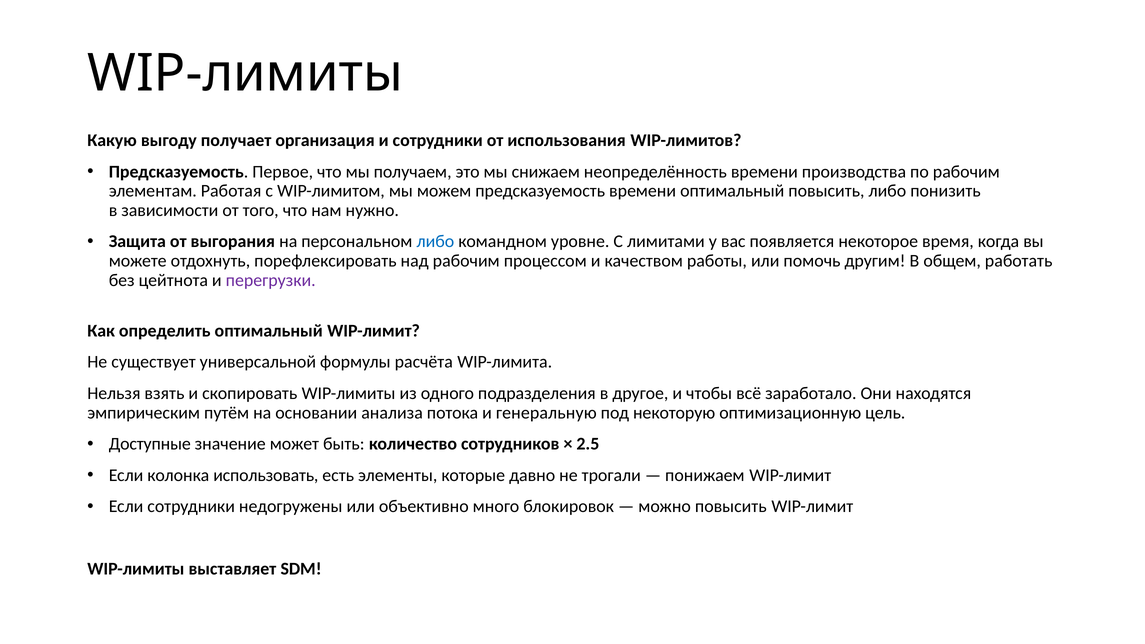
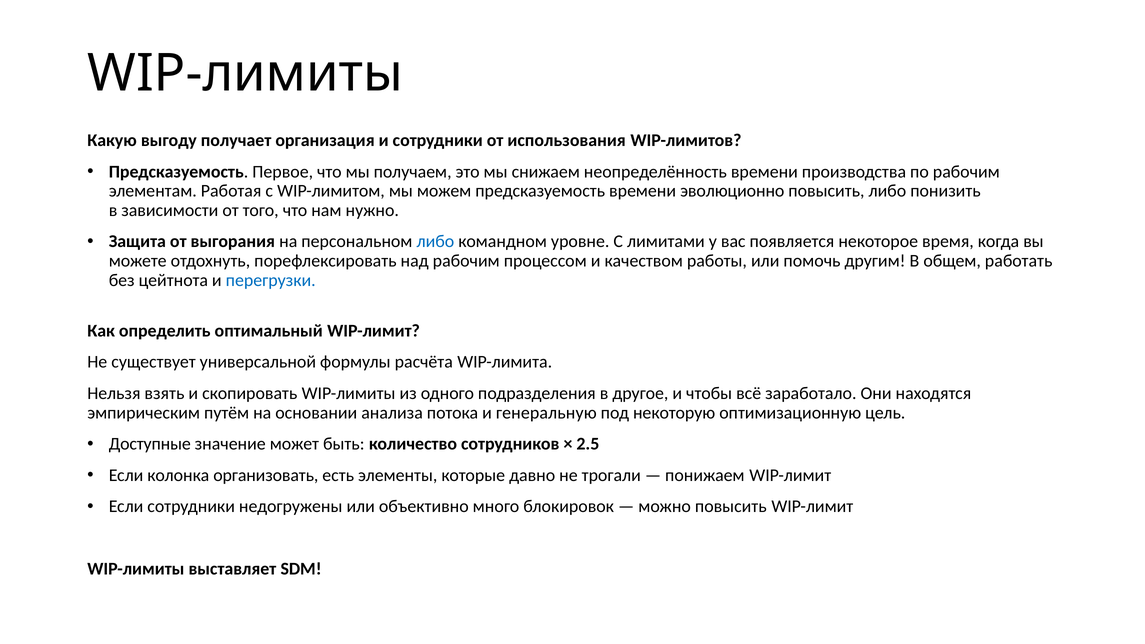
времени оптимальный: оптимальный -> эволюционно (732, 191)
перегрузки colour: purple -> blue (271, 280)
использовать: использовать -> организовать (266, 475)
